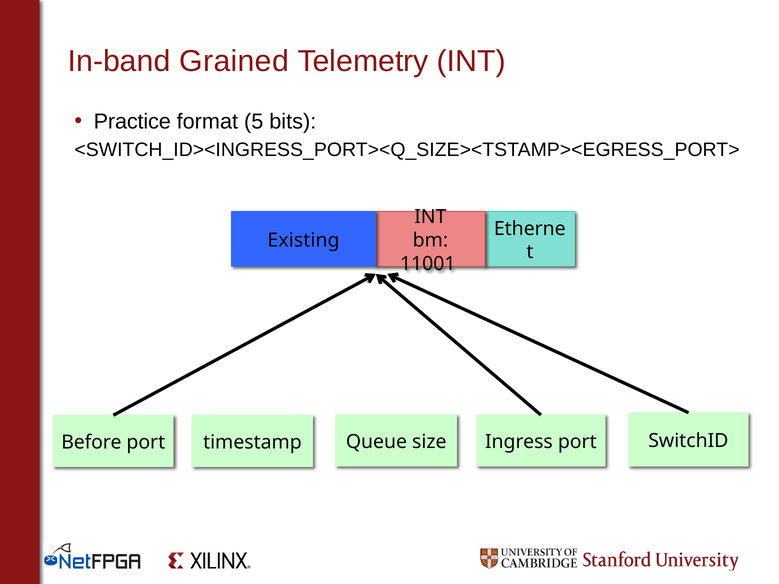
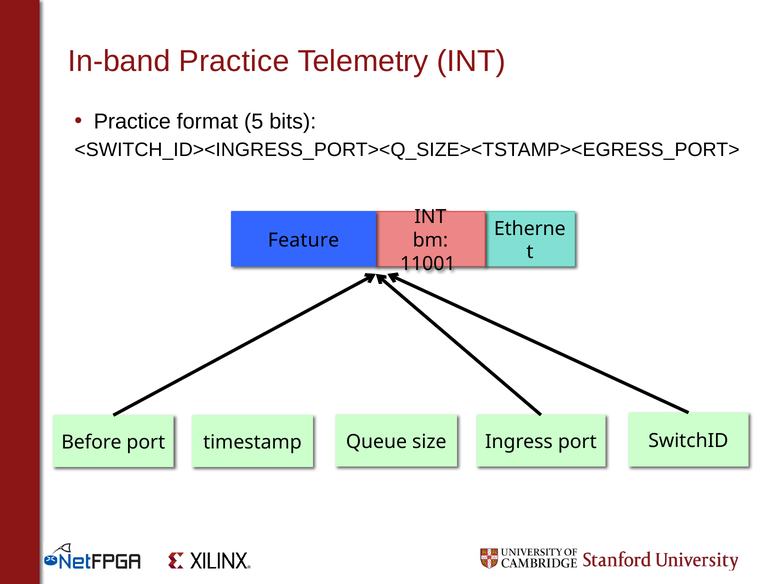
In-band Grained: Grained -> Practice (234, 61)
Existing: Existing -> Feature (303, 240)
